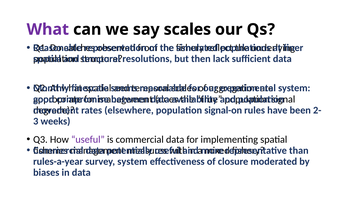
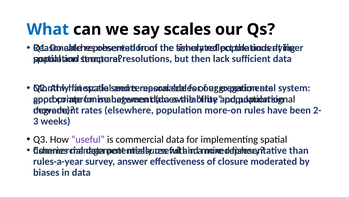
What colour: purple -> blue (48, 29)
signal-on: signal-on -> more-on (223, 110)
survey system: system -> answer (132, 161)
